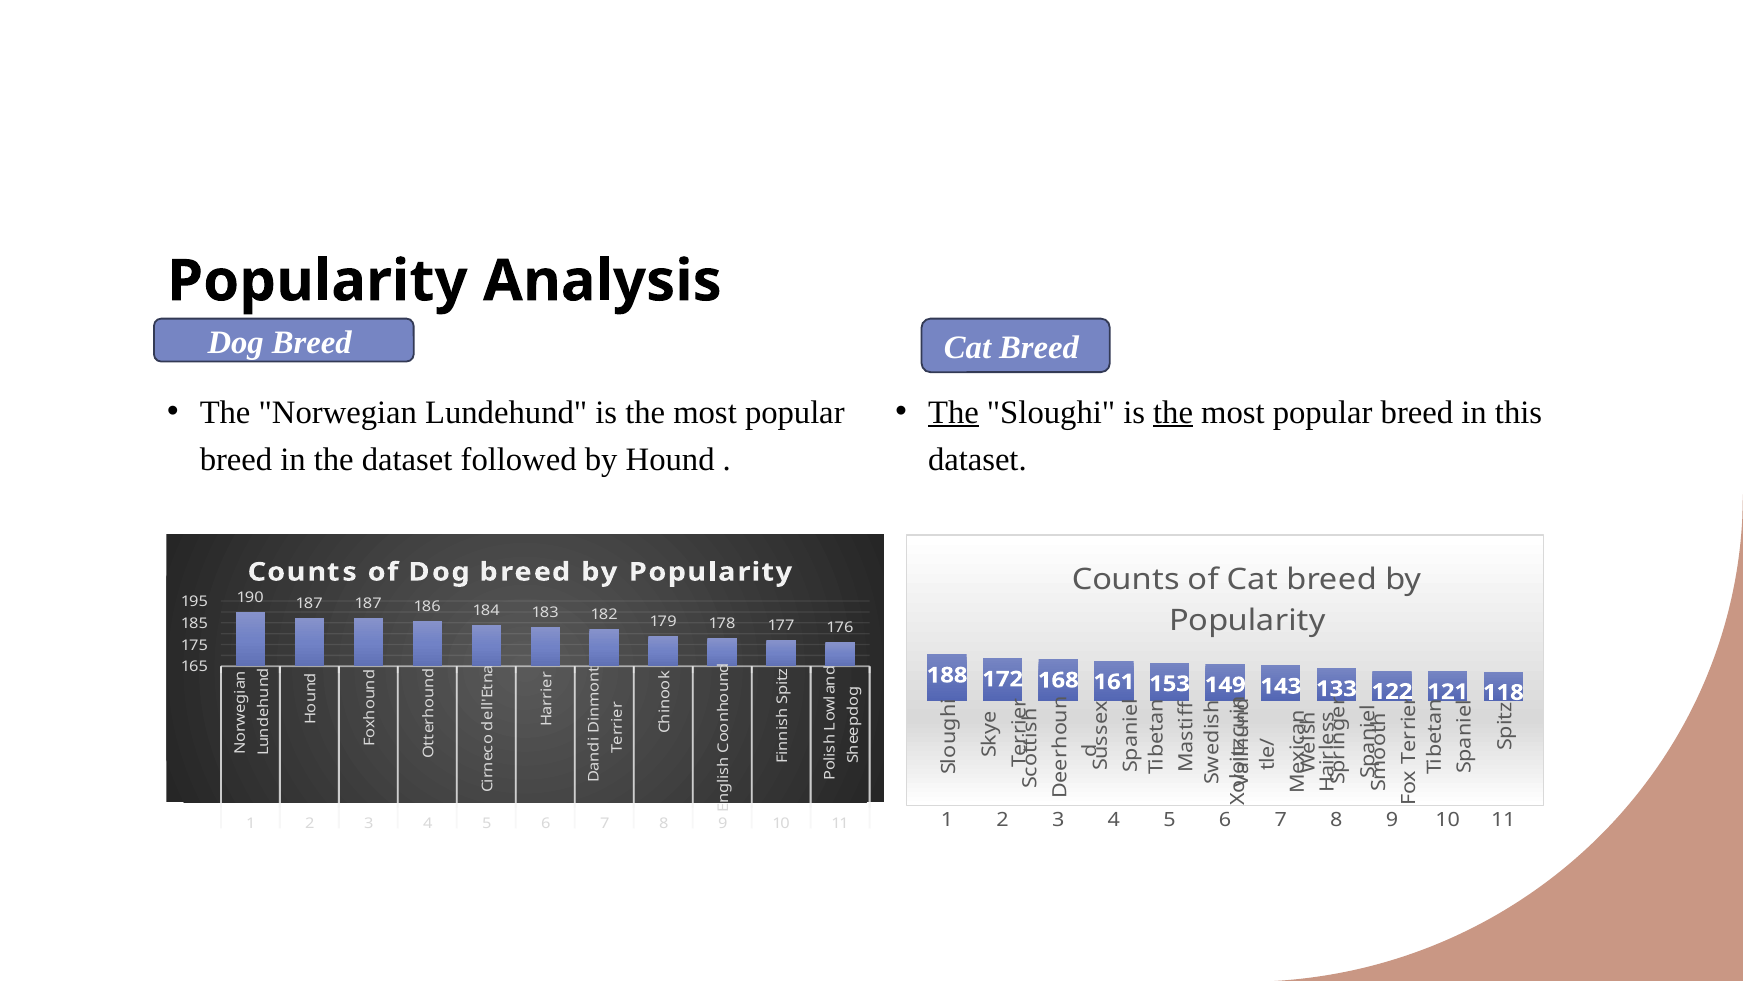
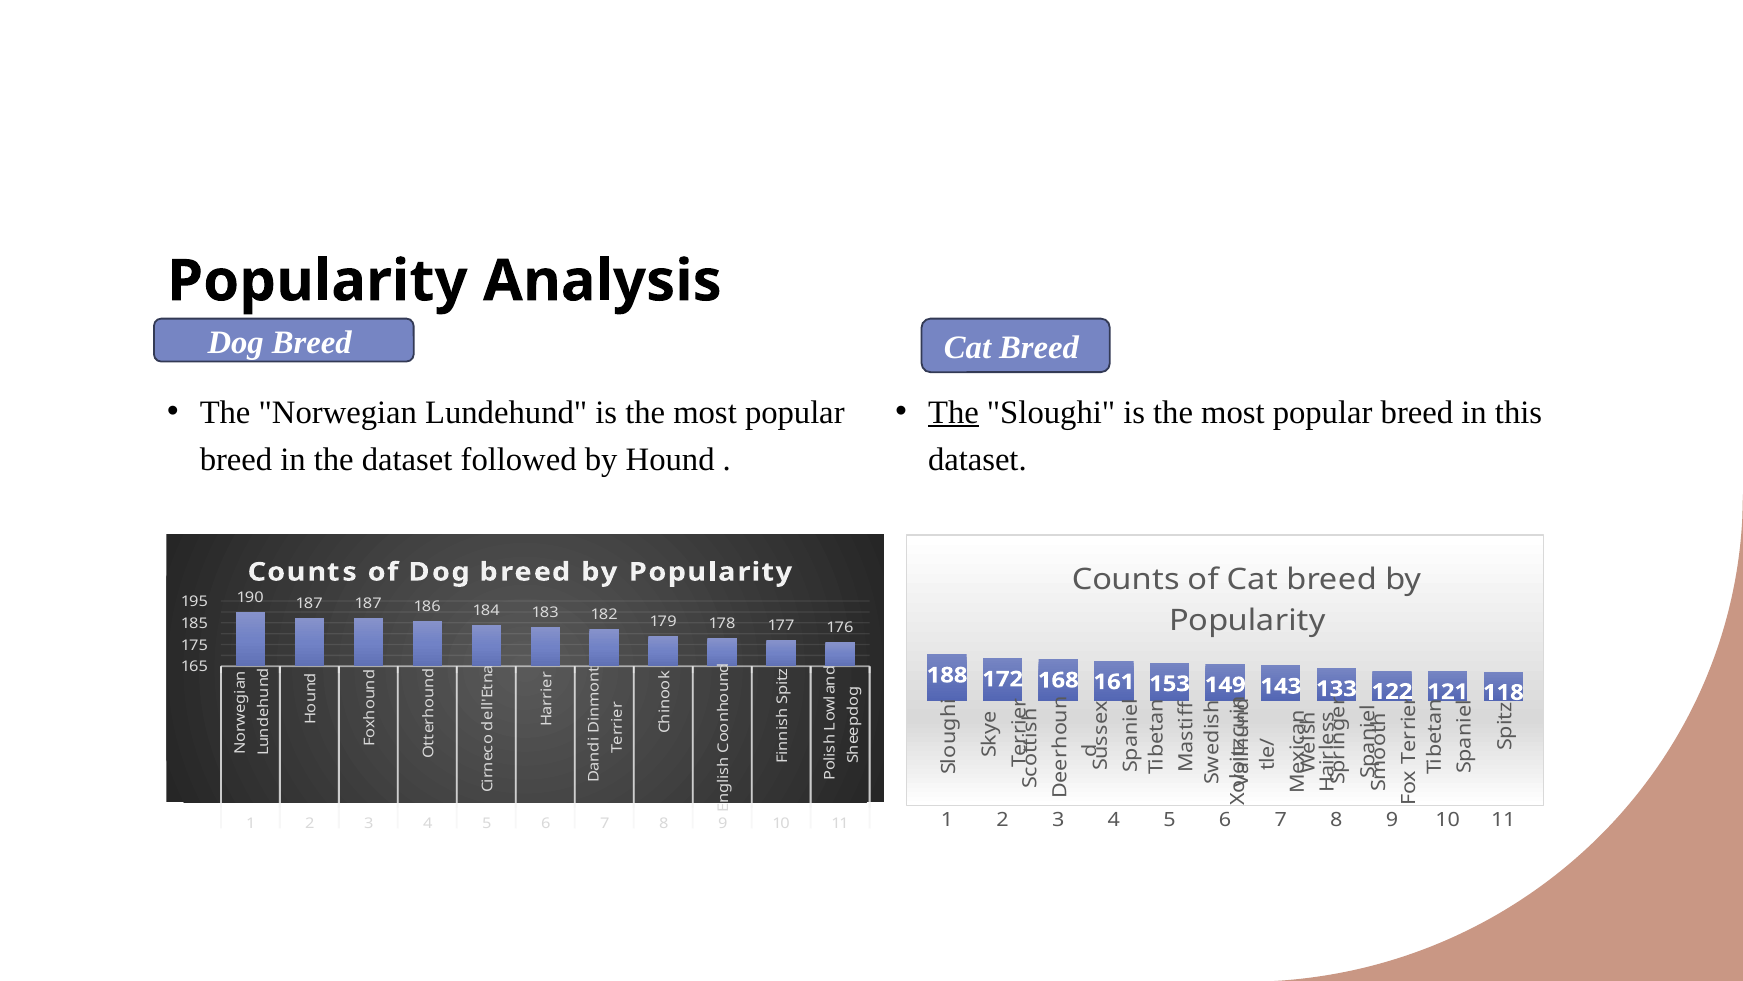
the underline: present -> none (1173, 412)
